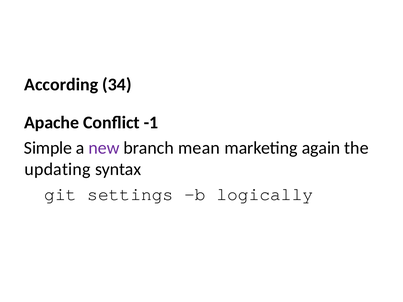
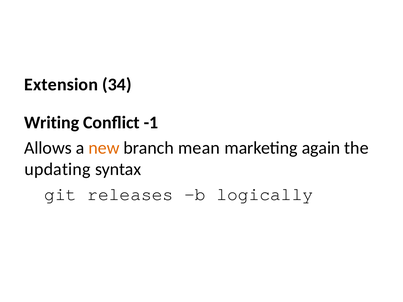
According: According -> Extension (61, 85)
Apache: Apache -> Writing (52, 123)
Simple: Simple -> Allows (48, 148)
new colour: purple -> orange (104, 148)
settings: settings -> releases (130, 194)
